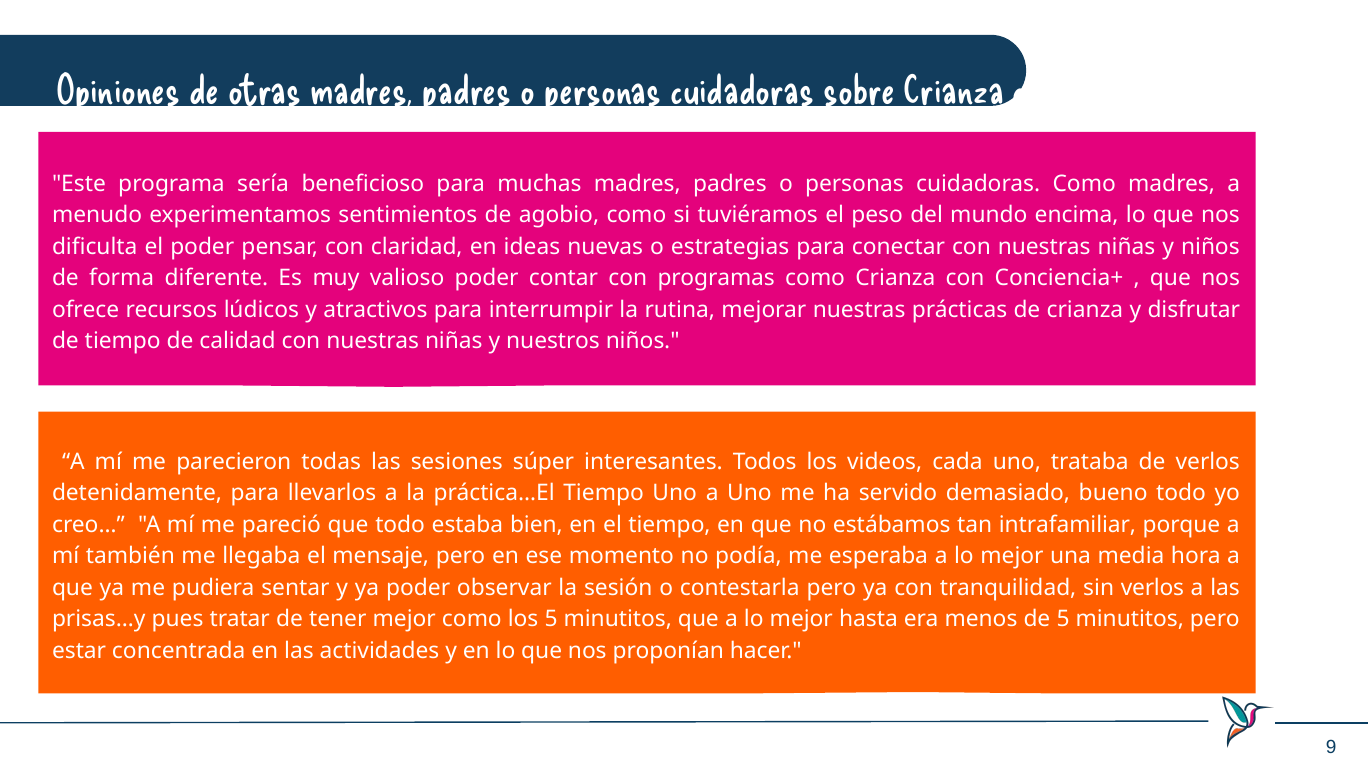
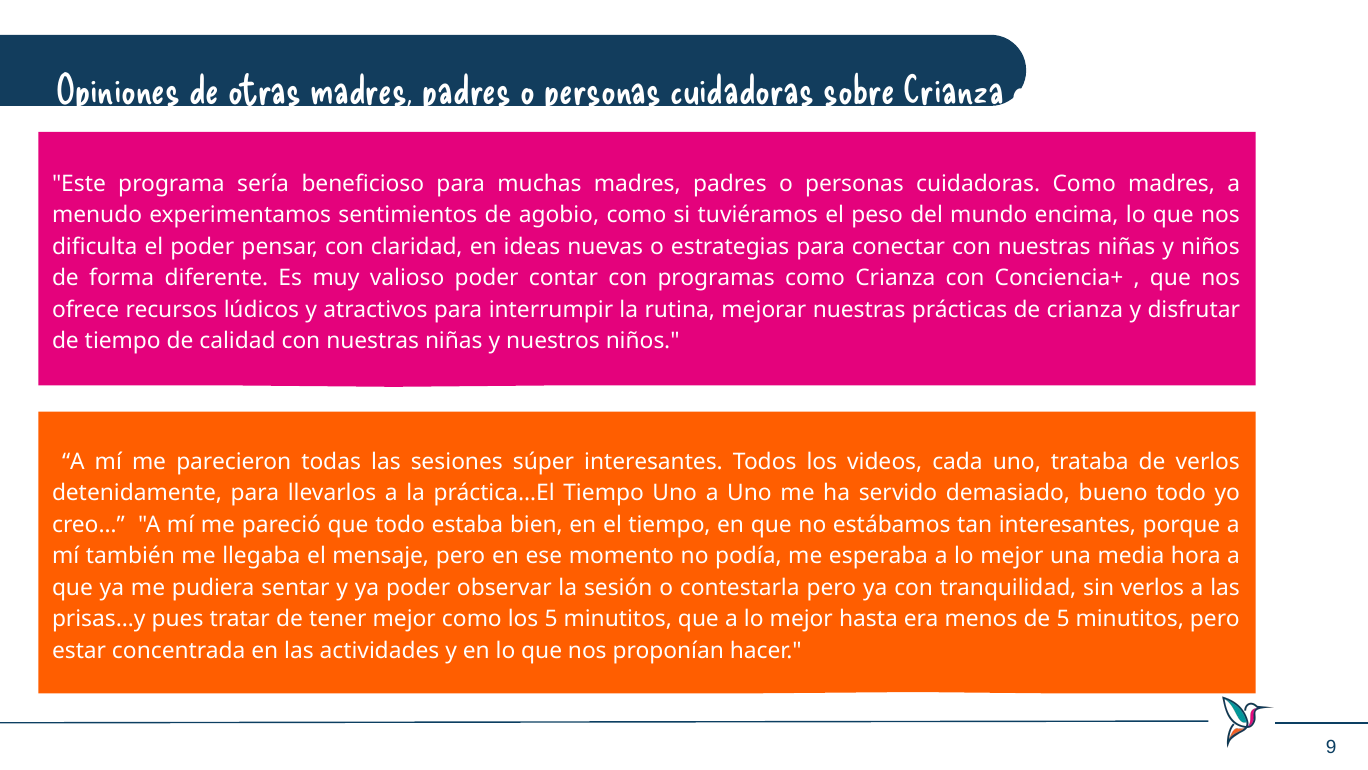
tan intrafamiliar: intrafamiliar -> interesantes (1067, 524)
